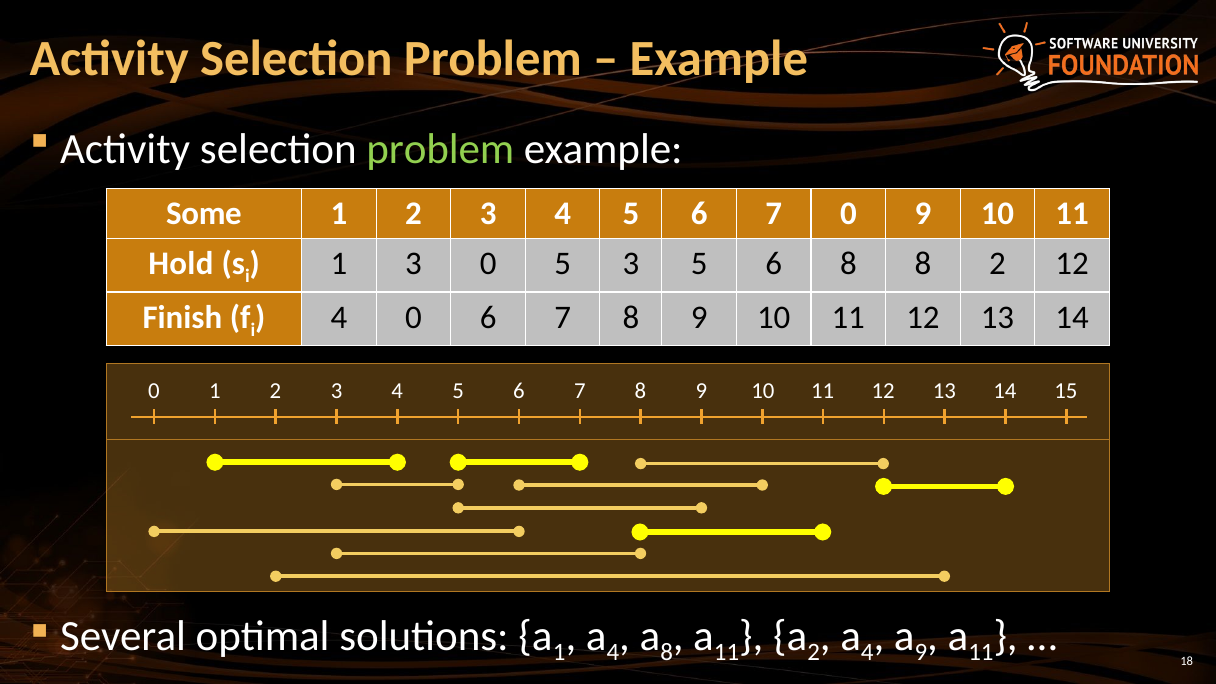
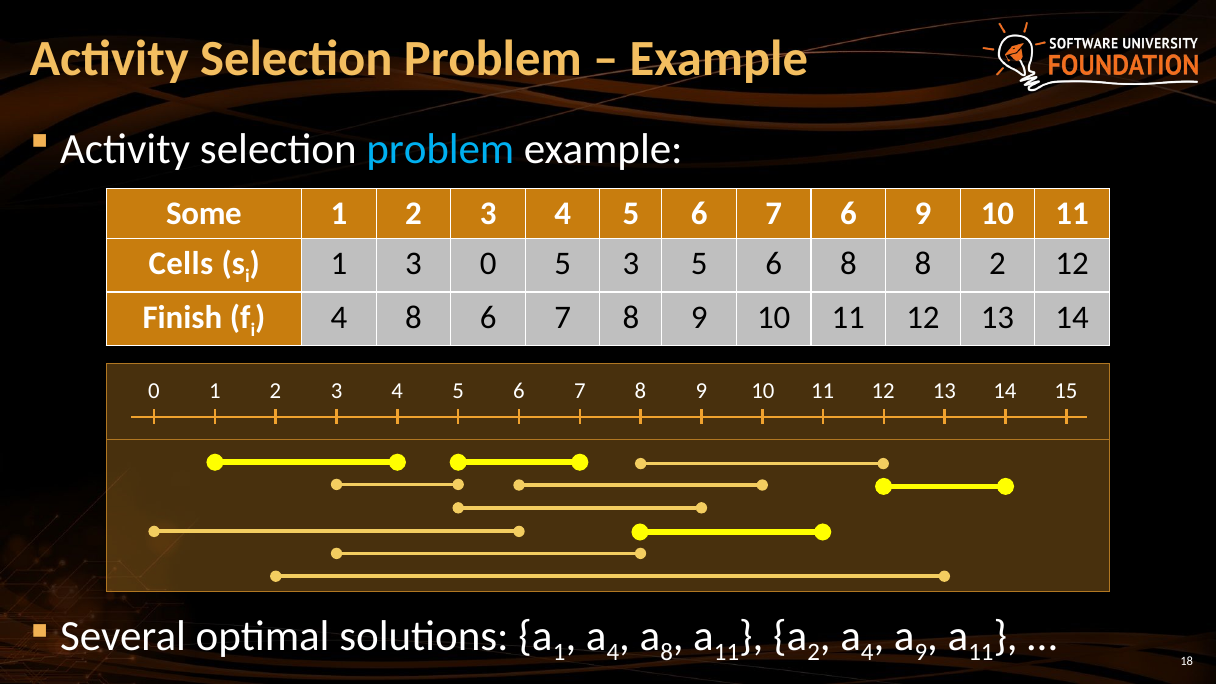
problem colour: light green -> light blue (440, 150)
7 0: 0 -> 6 (848, 214)
Hold: Hold -> Cells (181, 263)
4 0: 0 -> 8 (414, 317)
